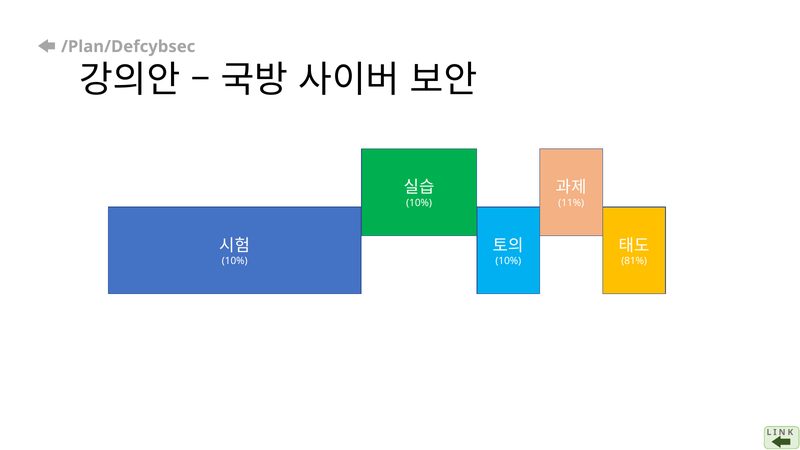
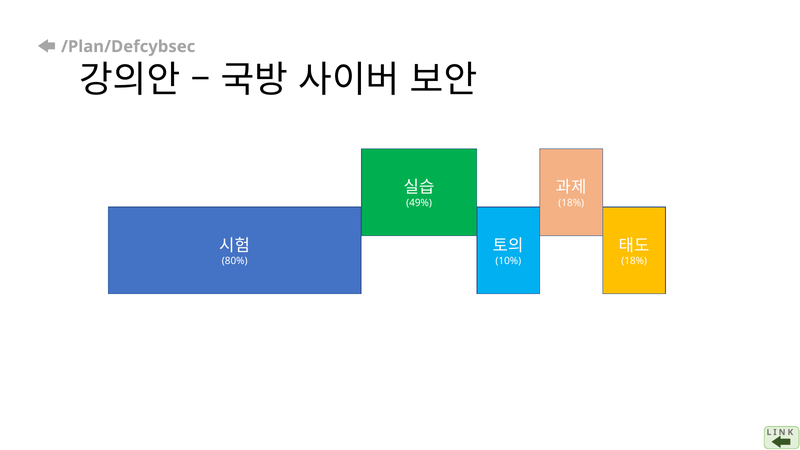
10%: 10% -> 49% (419, 203)
11%: 11% -> 18% (571, 203)
10%: 10% -> 80% (235, 261)
81%: 81% -> 18% (634, 261)
